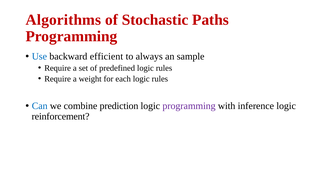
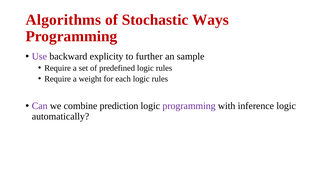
Paths: Paths -> Ways (210, 20)
Use colour: blue -> purple (39, 57)
efficient: efficient -> explicity (107, 57)
always: always -> further (149, 57)
Can colour: blue -> purple (40, 106)
reinforcement: reinforcement -> automatically (61, 117)
